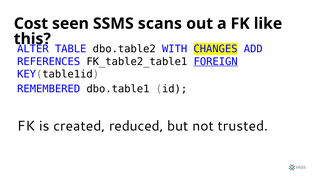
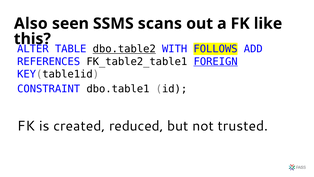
Cost: Cost -> Also (31, 24)
dbo.table2 underline: none -> present (124, 49)
CHANGES: CHANGES -> FOLLOWS (215, 49)
REMEMBERED: REMEMBERED -> CONSTRAINT (49, 89)
